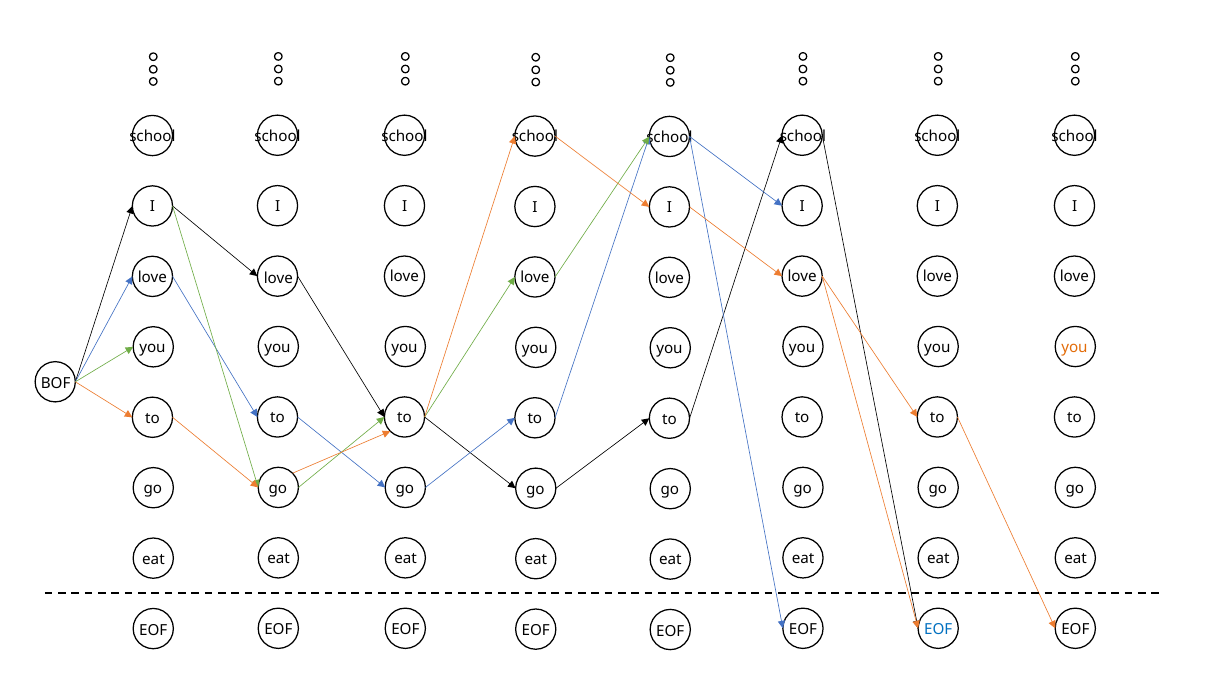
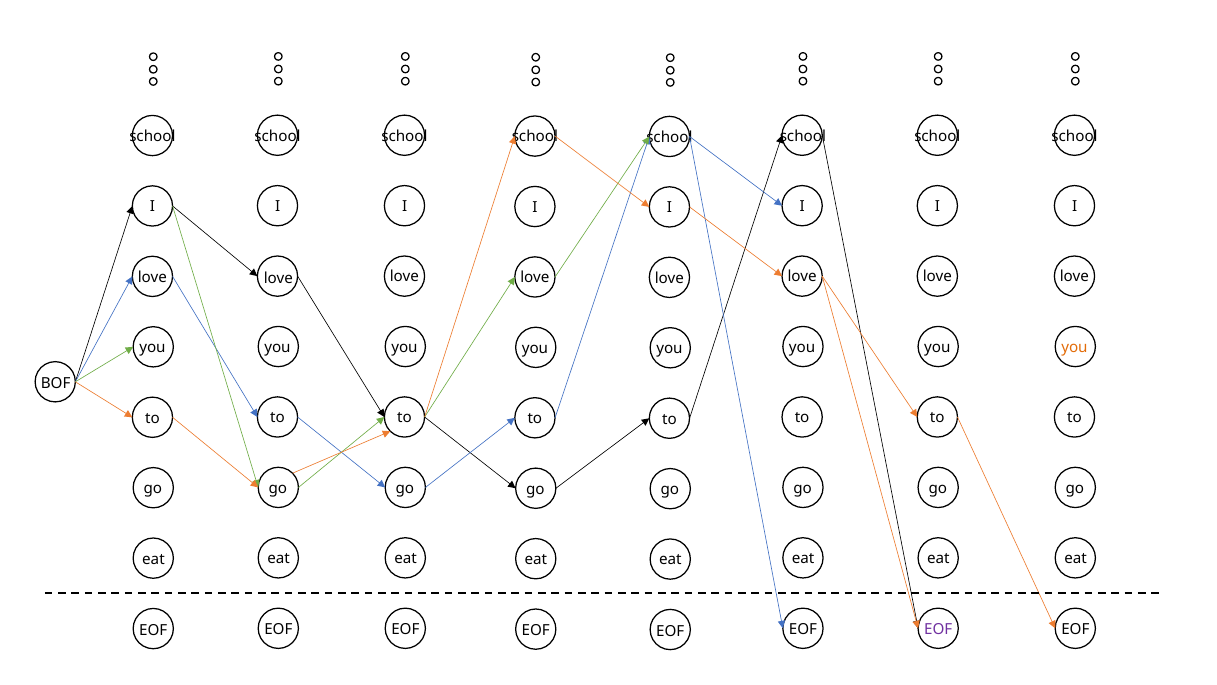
EOF colour: blue -> purple (938, 630)
